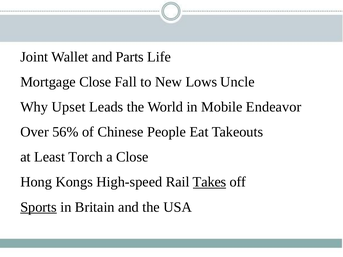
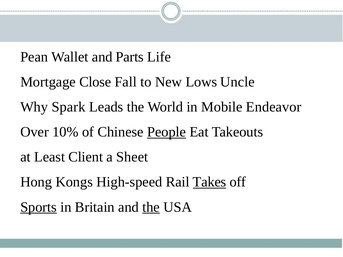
Joint: Joint -> Pean (34, 57)
Upset: Upset -> Spark (69, 107)
56%: 56% -> 10% (65, 132)
People underline: none -> present (167, 132)
Torch: Torch -> Client (86, 157)
a Close: Close -> Sheet (132, 157)
the underline: none -> present (151, 207)
